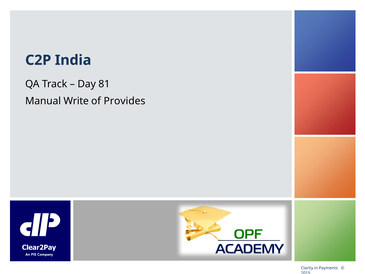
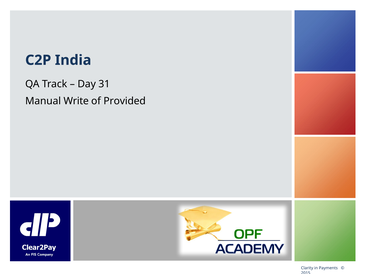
81: 81 -> 31 (104, 84)
Provides: Provides -> Provided (125, 101)
